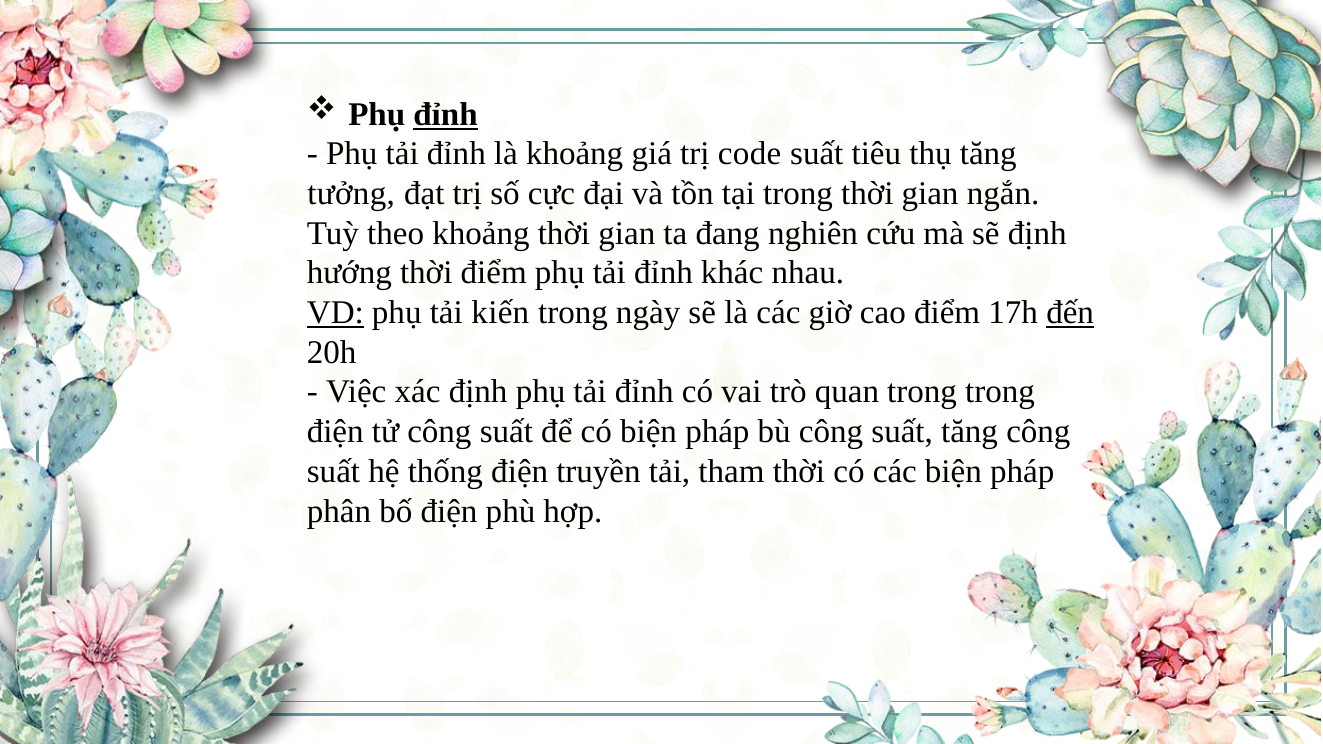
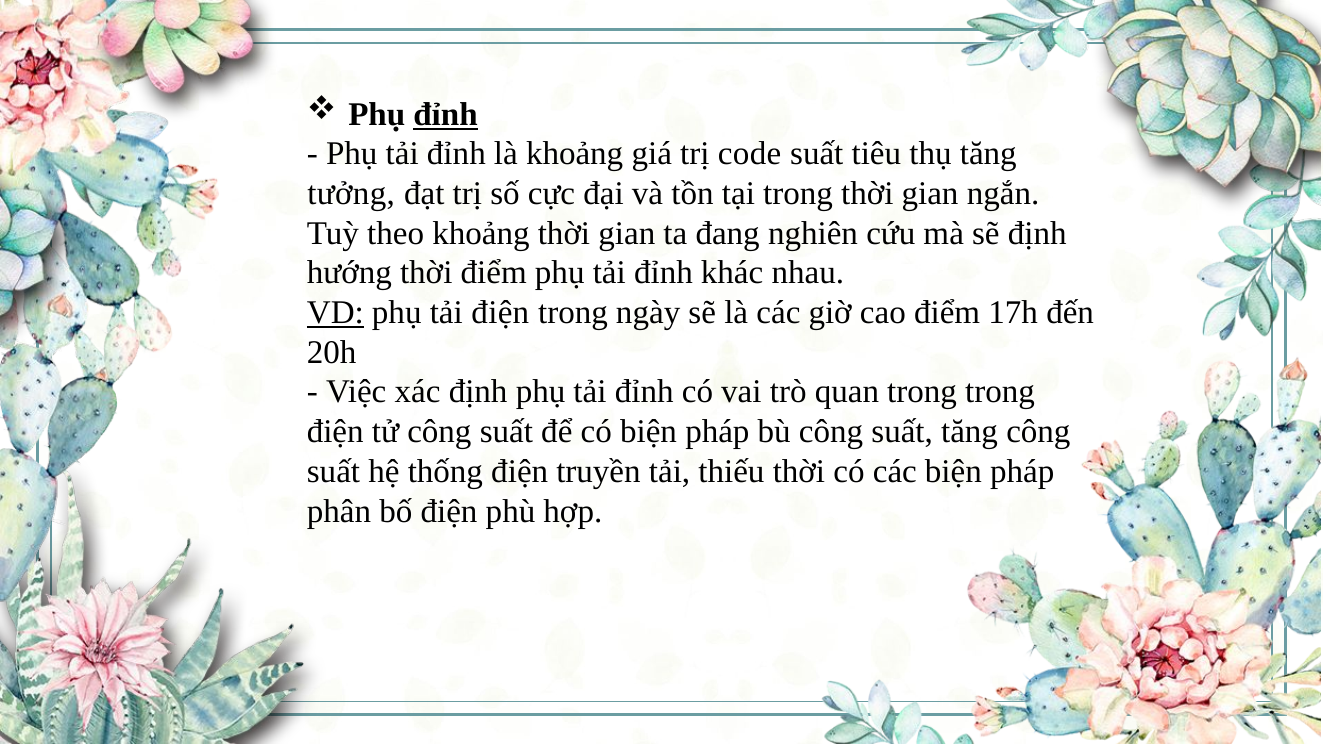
tải kiến: kiến -> điện (500, 313)
đến underline: present -> none (1070, 313)
tham: tham -> thiếu (731, 472)
